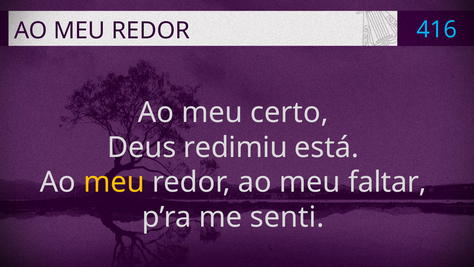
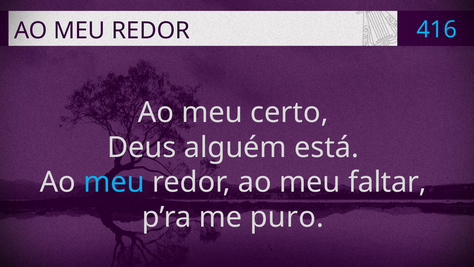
redimiu: redimiu -> alguém (235, 147)
meu colour: yellow -> light blue (114, 182)
senti: senti -> puro (287, 217)
